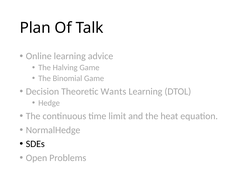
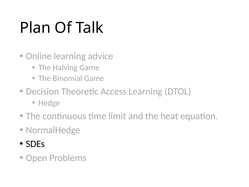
Wants: Wants -> Access (114, 91)
